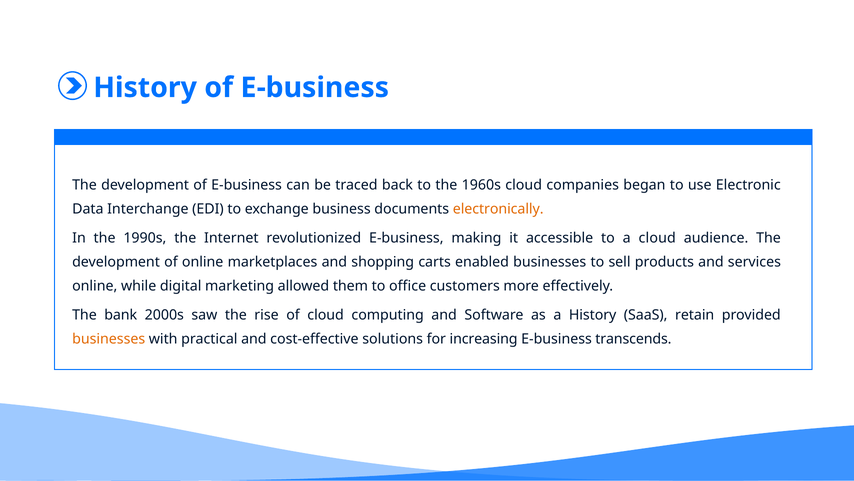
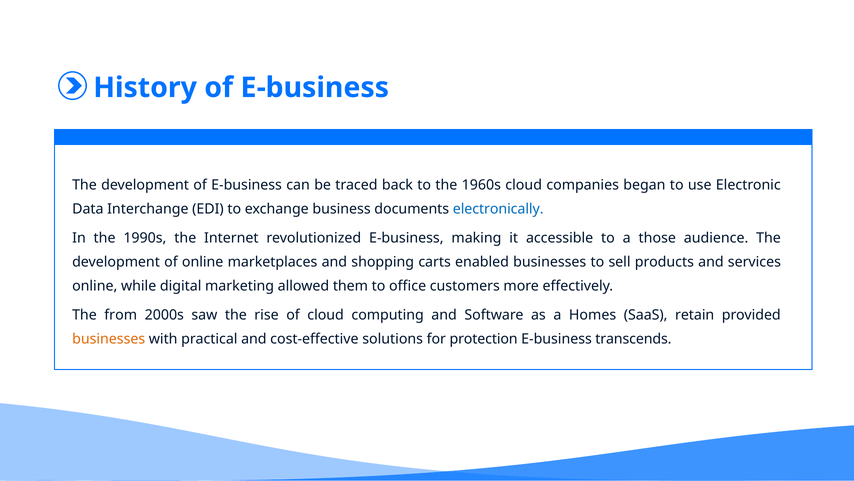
electronically colour: orange -> blue (498, 209)
a cloud: cloud -> those (657, 238)
bank: bank -> from (121, 315)
a History: History -> Homes (593, 315)
increasing: increasing -> protection (484, 339)
